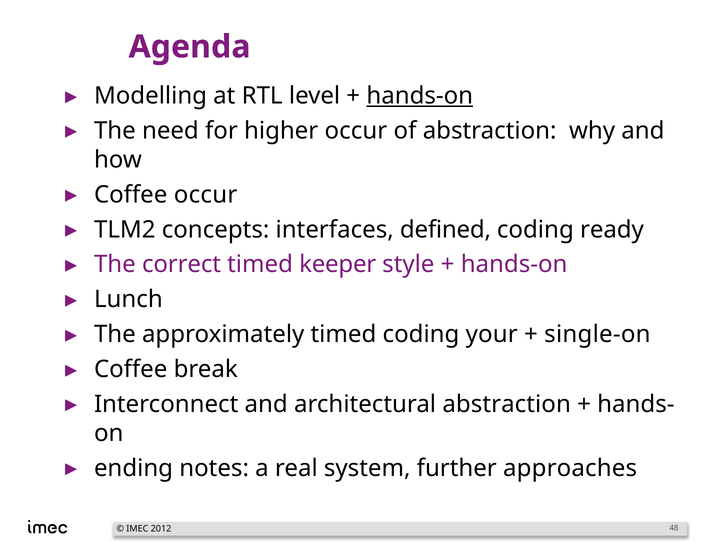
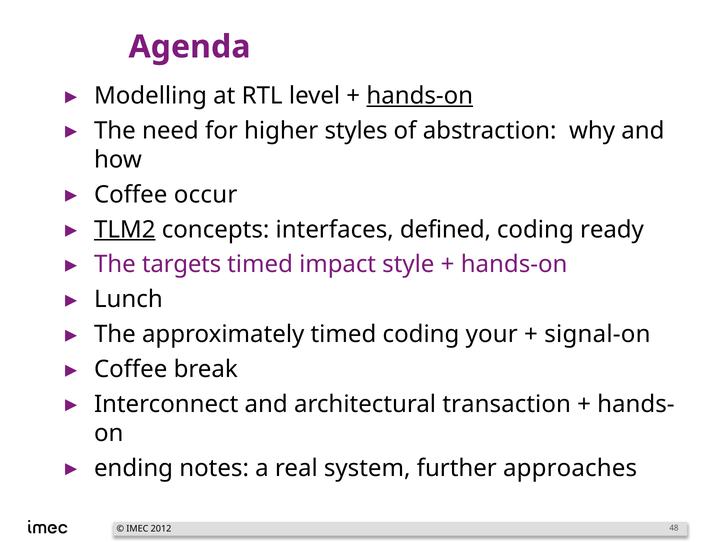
higher occur: occur -> styles (356, 131)
TLM2 underline: none -> present (125, 229)
correct: correct -> targets (182, 264)
keeper: keeper -> impact (338, 264)
single-on: single-on -> signal-on (597, 334)
architectural abstraction: abstraction -> transaction (507, 404)
